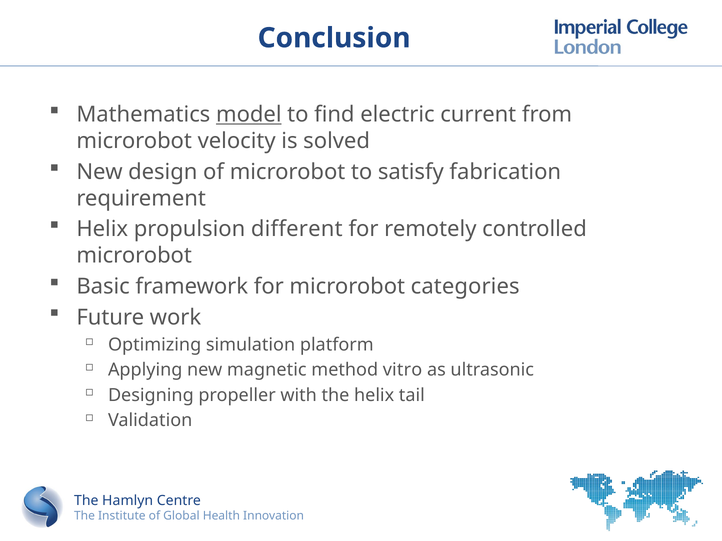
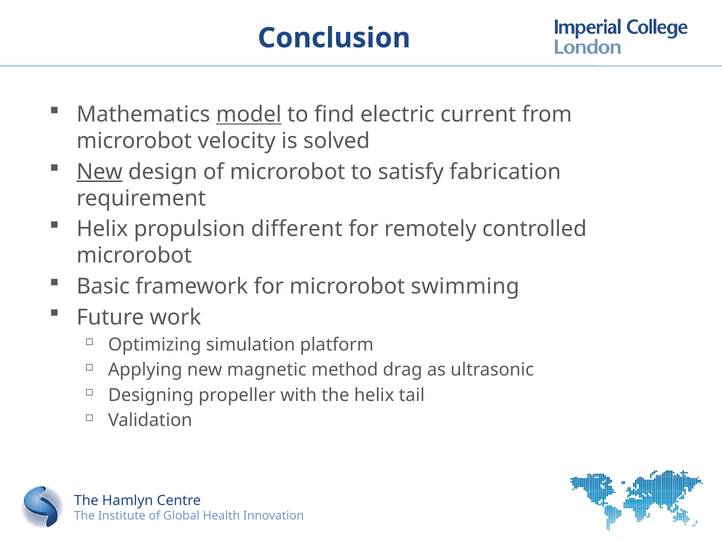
New underline: none -> present (100, 172)
categories: categories -> swimming (465, 287)
vitro: vitro -> drag (403, 370)
